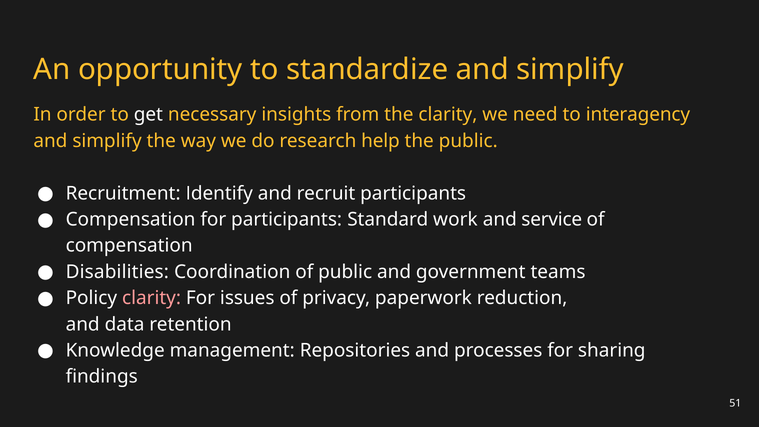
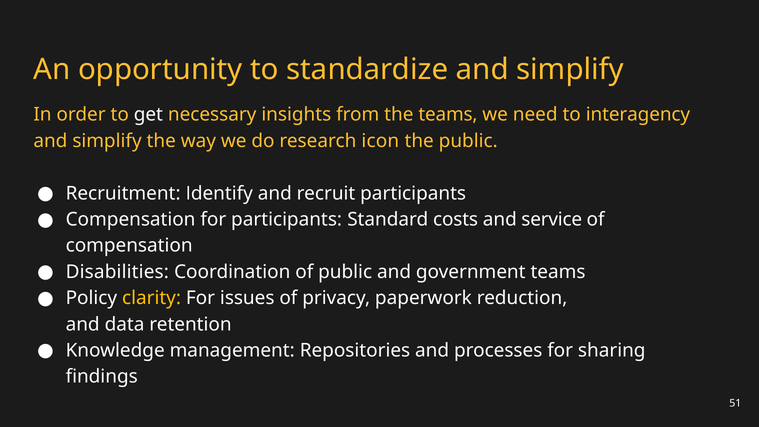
the clarity: clarity -> teams (448, 115)
help: help -> icon (380, 141)
work: work -> costs (456, 220)
clarity colour: pink -> yellow (152, 298)
